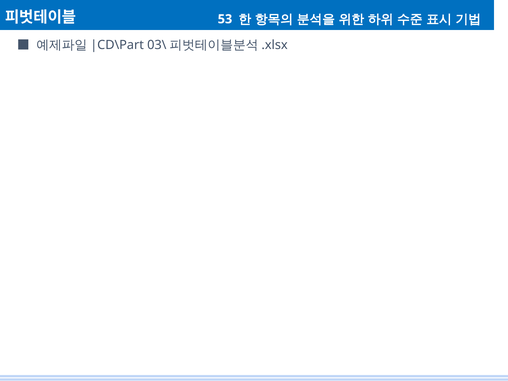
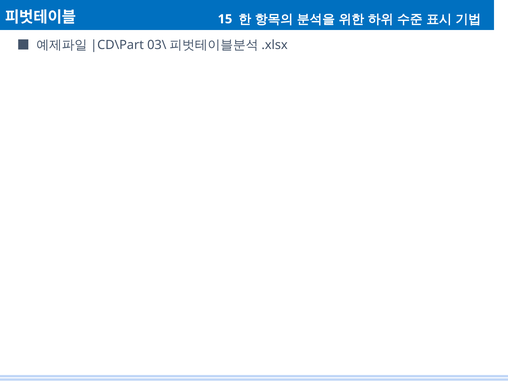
53: 53 -> 15 (225, 19)
